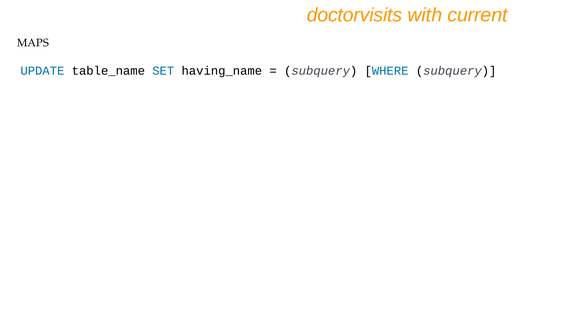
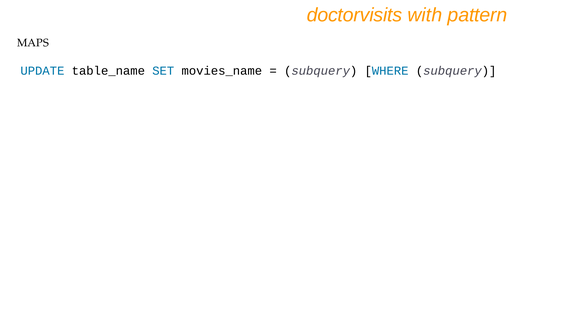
current: current -> pattern (478, 15)
having_name: having_name -> movies_name (222, 71)
